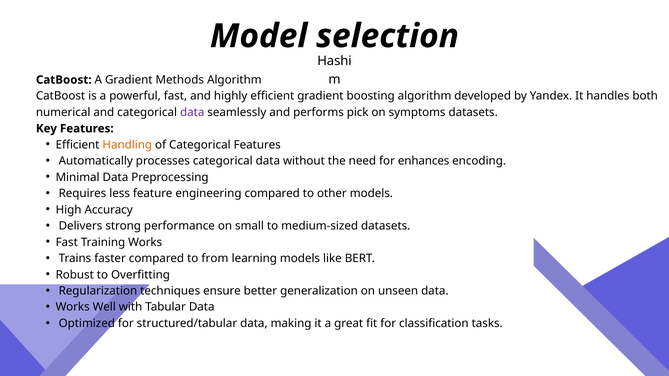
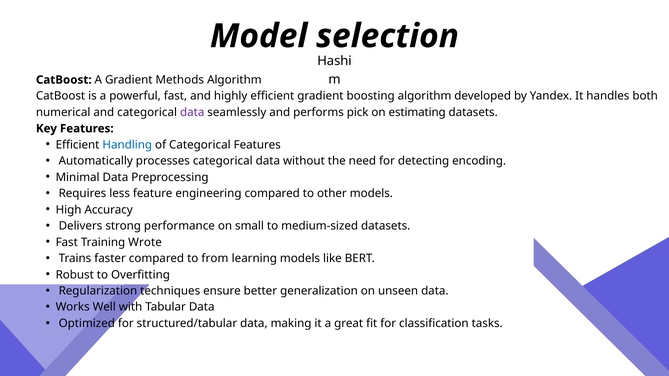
symptoms: symptoms -> estimating (417, 112)
Handling colour: orange -> blue (127, 145)
enhances: enhances -> detecting (424, 161)
Training Works: Works -> Wrote (145, 242)
